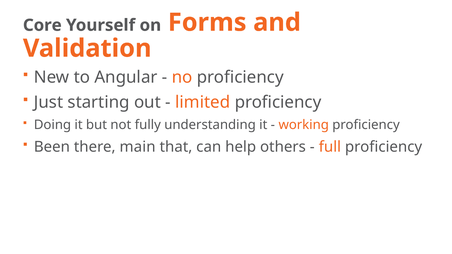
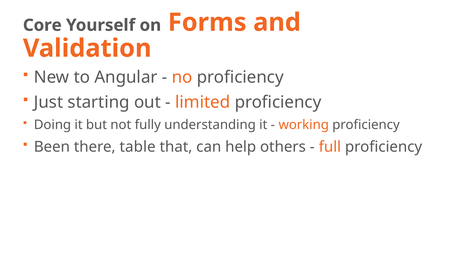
main: main -> table (138, 147)
